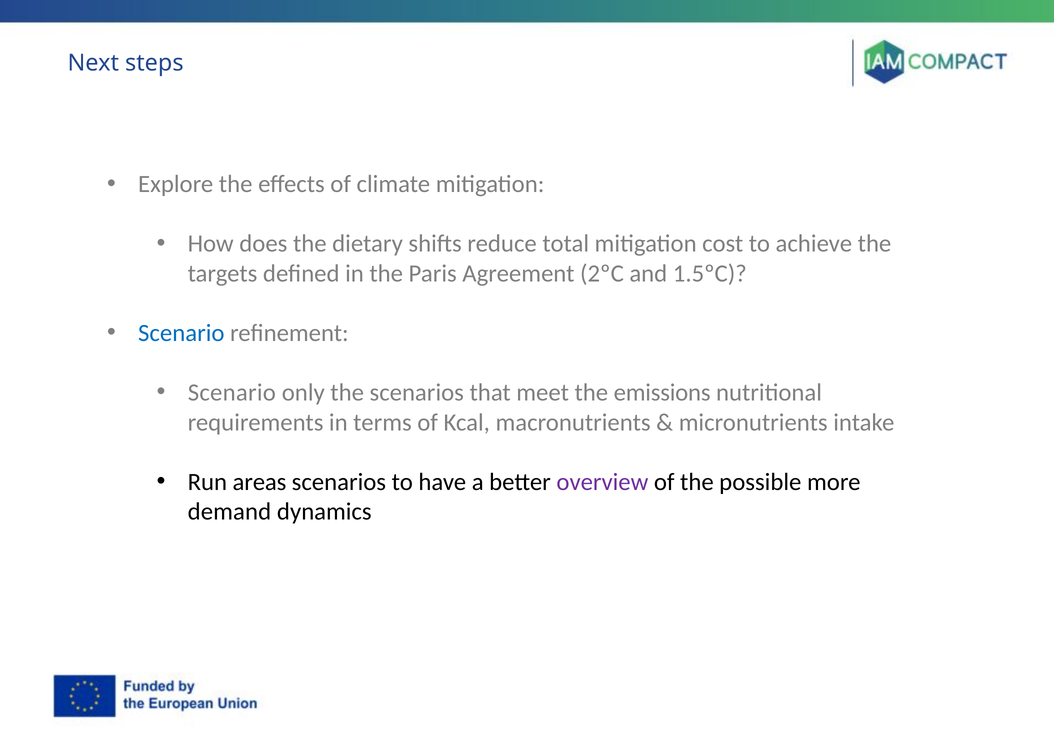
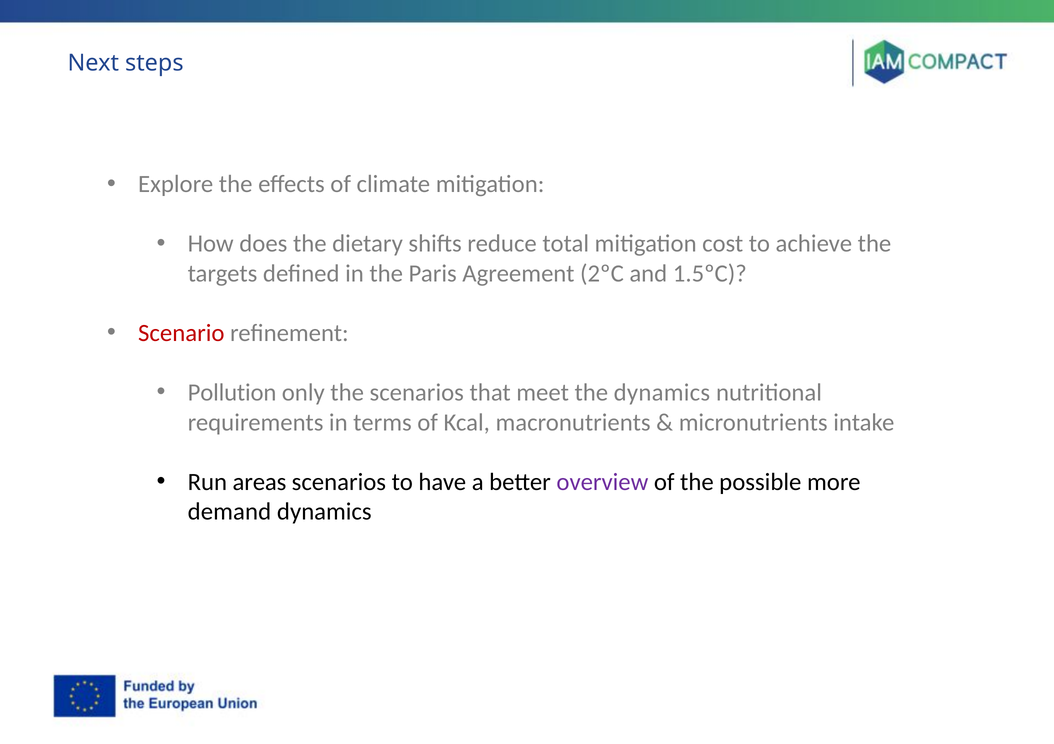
Scenario colour: blue -> red (181, 333)
Scenario: Scenario -> Pollution (232, 392)
the emissions: emissions -> dynamics (662, 392)
